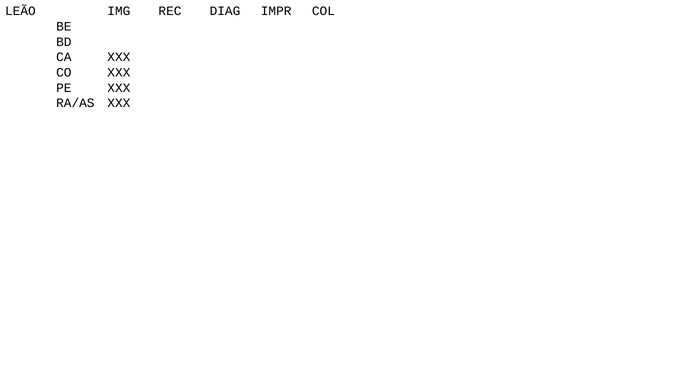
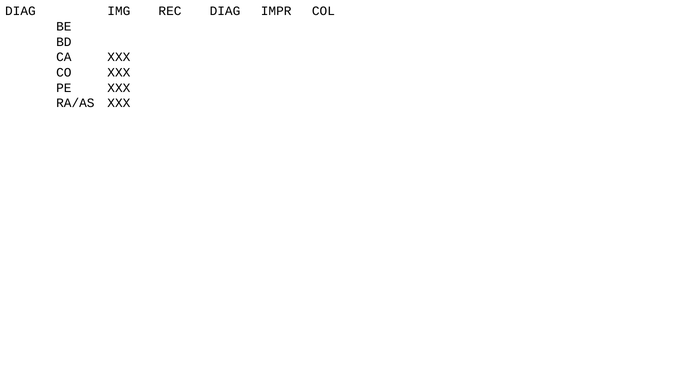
LEÃO: LEÃO -> DIAG (20, 11)
